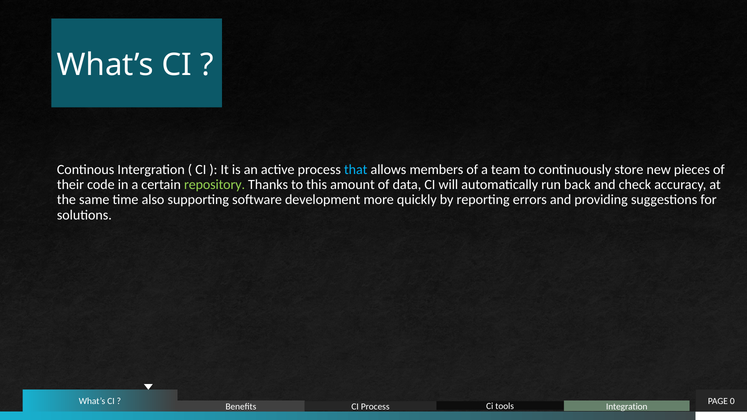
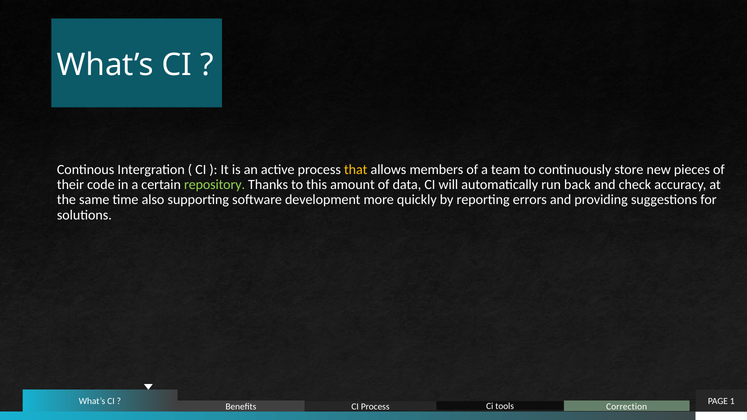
that colour: light blue -> yellow (356, 170)
0: 0 -> 1 (732, 401)
Integration: Integration -> Correction (627, 407)
